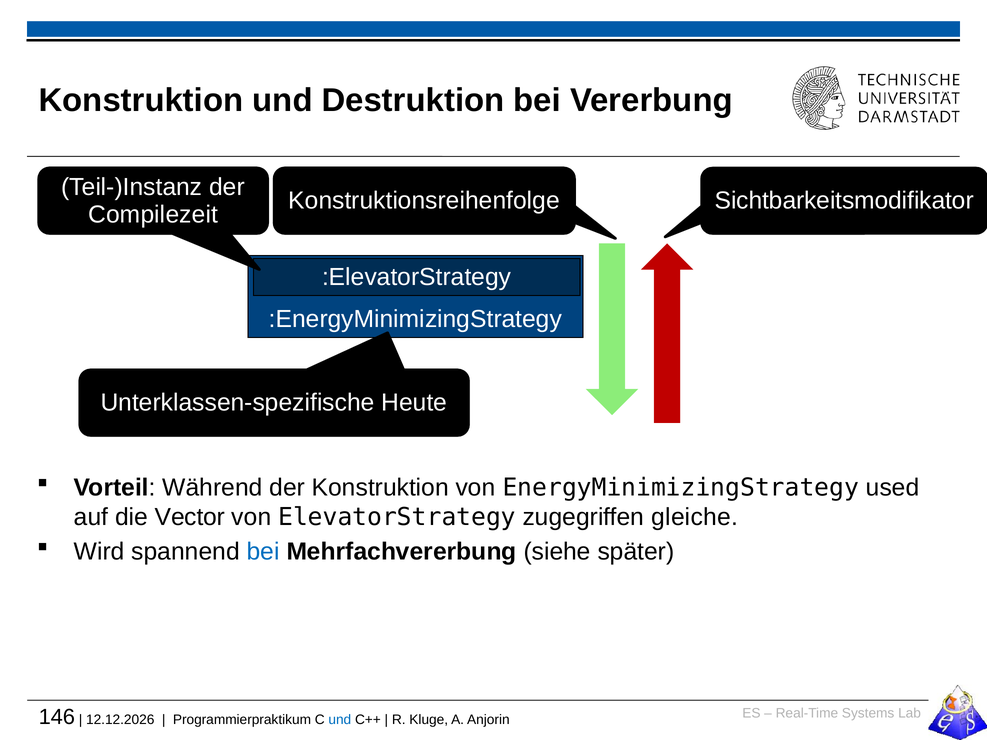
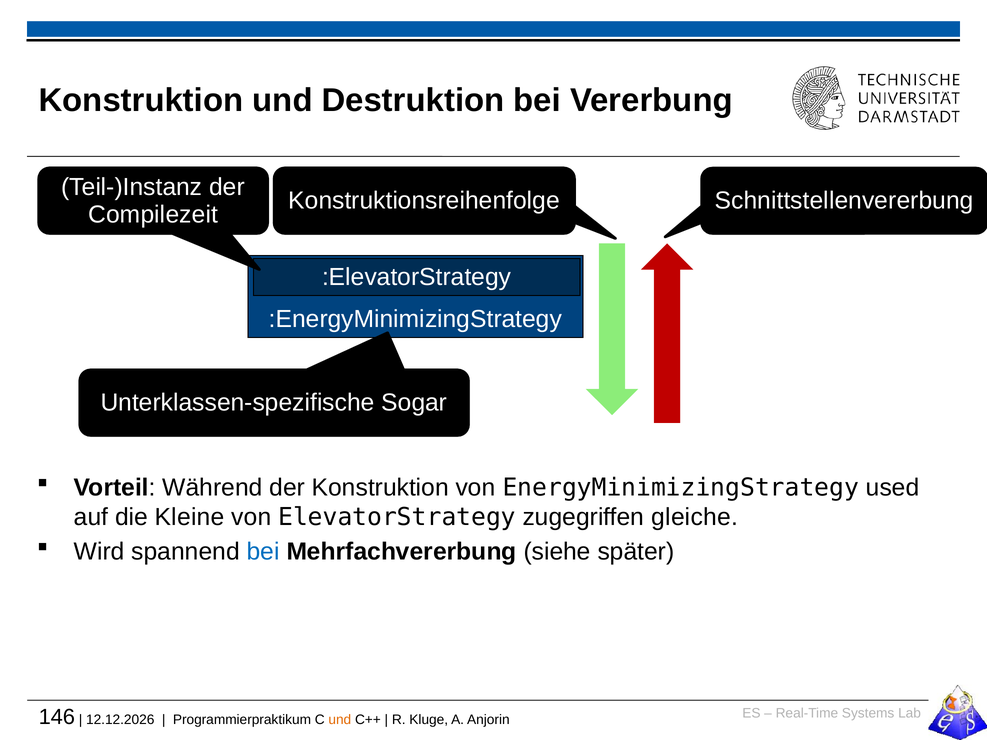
Sichtbarkeitsmodifikator: Sichtbarkeitsmodifikator -> Schnittstellenvererbung (844, 201)
Heute: Heute -> Sogar (414, 403)
Vector: Vector -> Kleine (190, 517)
und colour: blue -> orange (340, 720)
